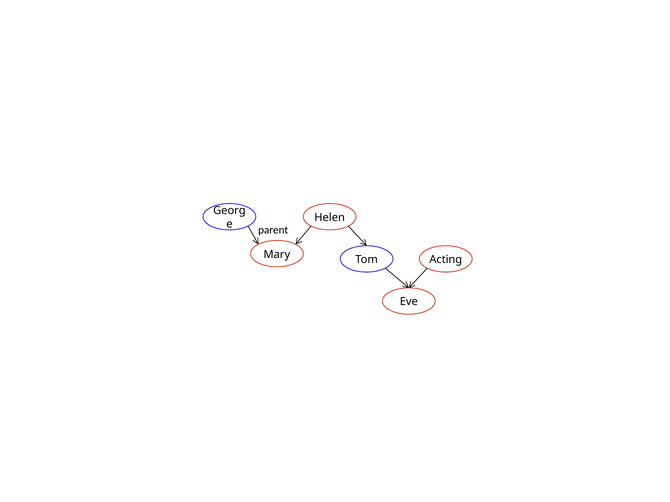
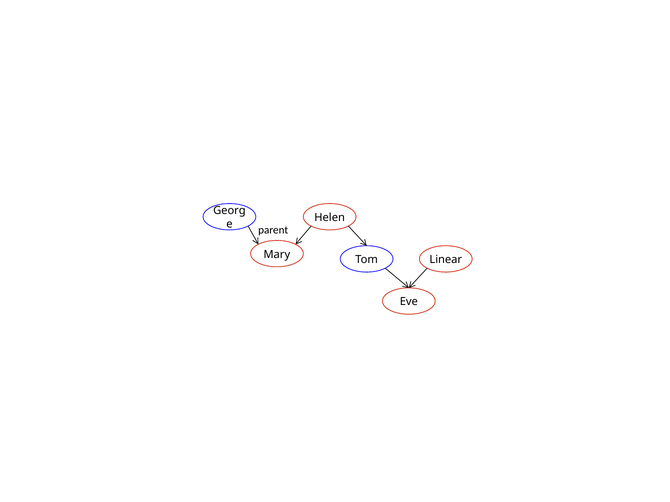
Acting: Acting -> Linear (446, 260)
